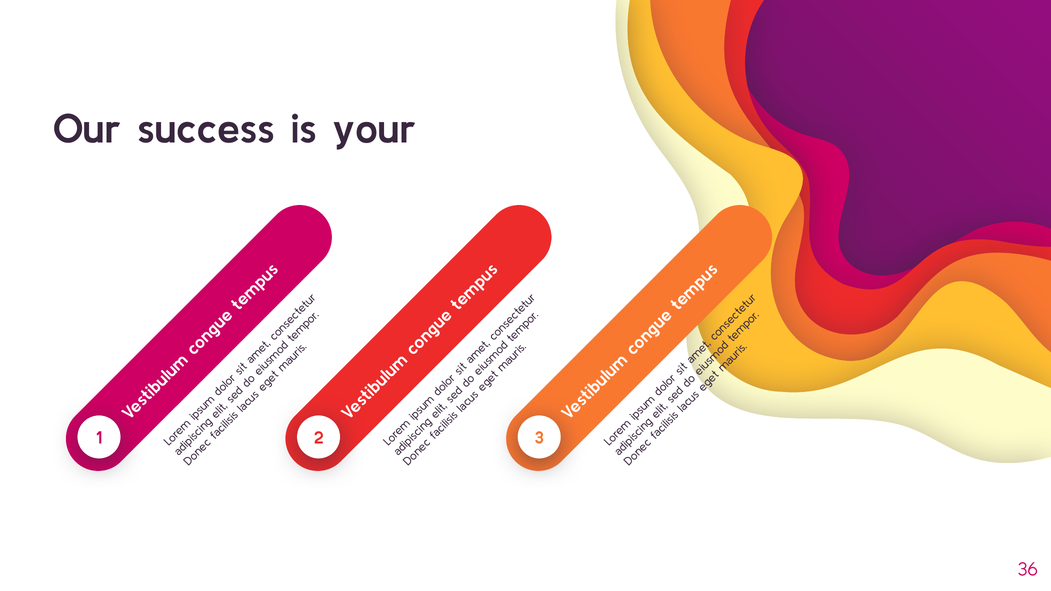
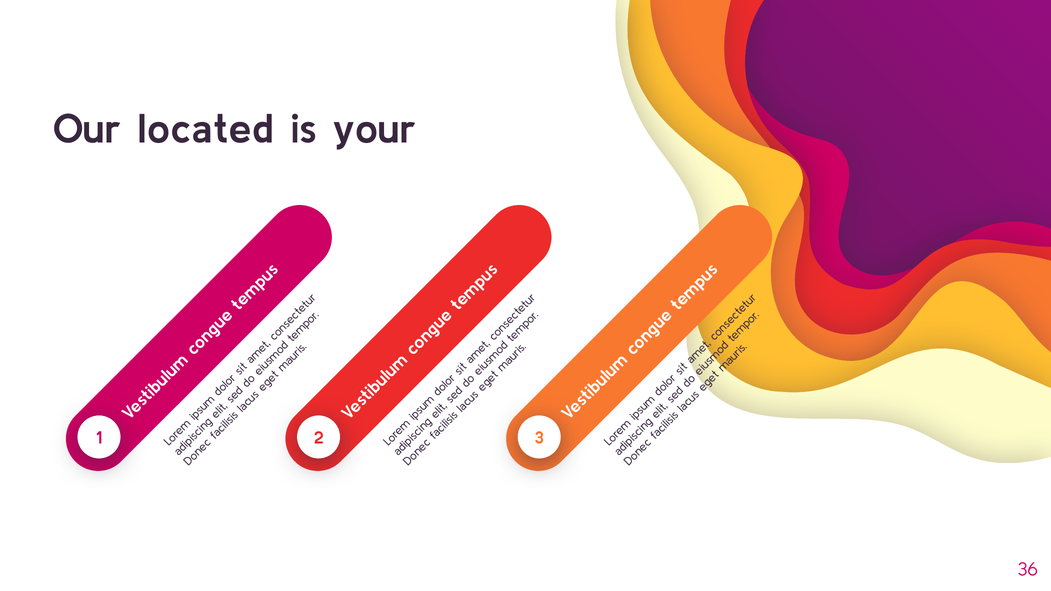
success: success -> located (206, 129)
